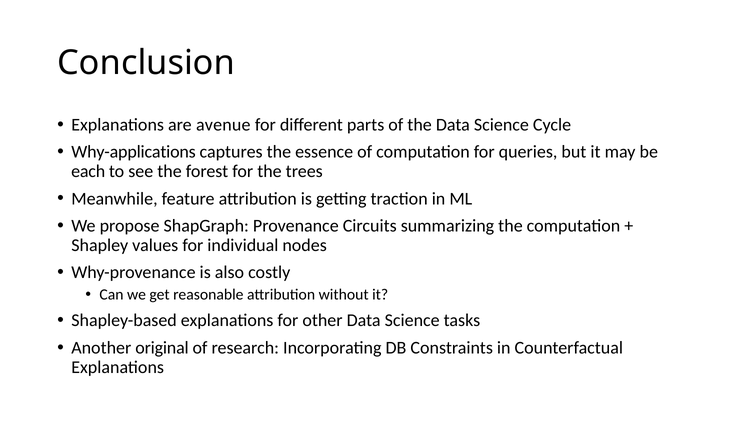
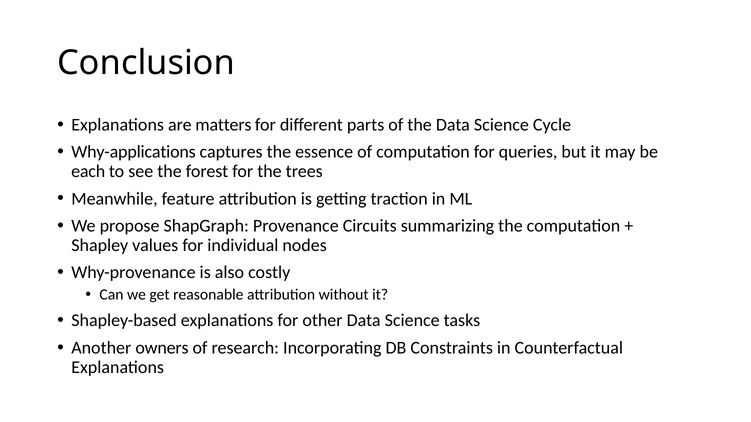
avenue: avenue -> matters (223, 125)
original: original -> owners (162, 348)
